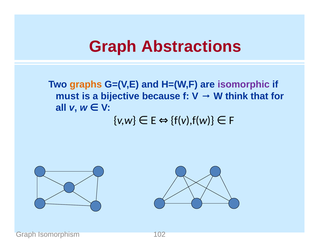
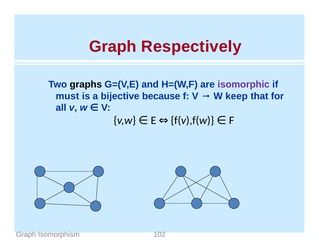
Abstractions: Abstractions -> Respectively (191, 47)
graphs colour: orange -> black (86, 84)
think: think -> keep (237, 96)
